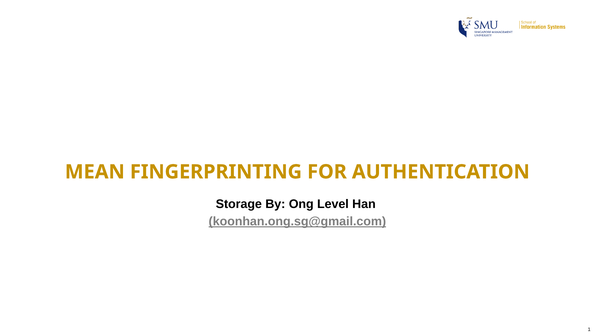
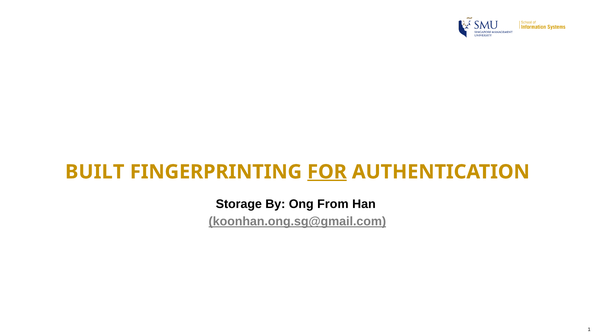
MEAN: MEAN -> BUILT (95, 172)
FOR underline: none -> present (327, 172)
Level: Level -> From (333, 204)
